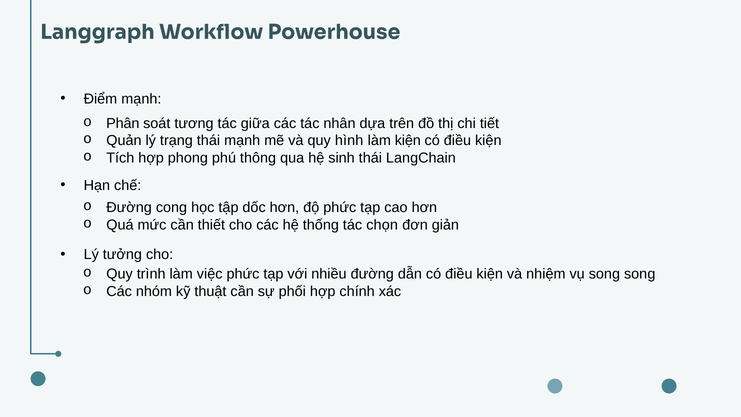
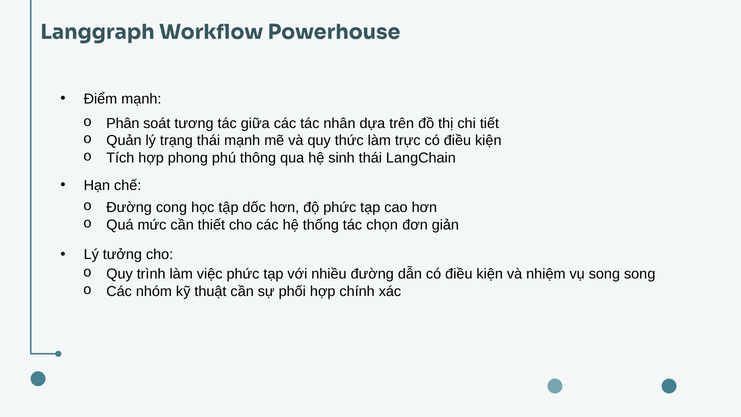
hình: hình -> thức (349, 140)
làm kiện: kiện -> trực (408, 140)
